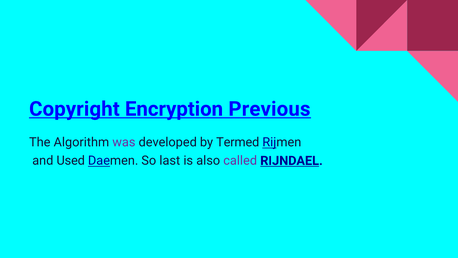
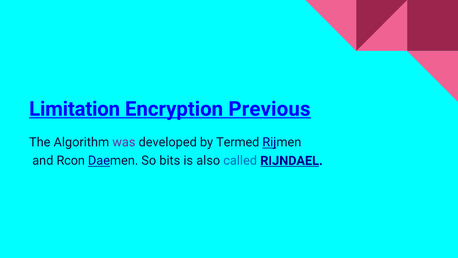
Copyright: Copyright -> Limitation (75, 109)
Used: Used -> Rcon (71, 161)
last: last -> bits (170, 161)
called colour: purple -> blue (240, 161)
